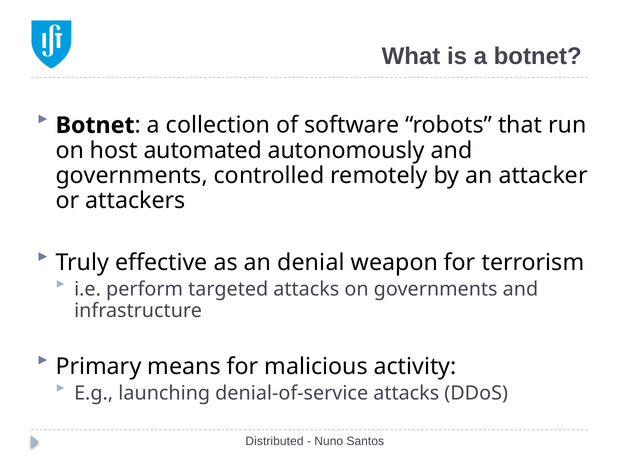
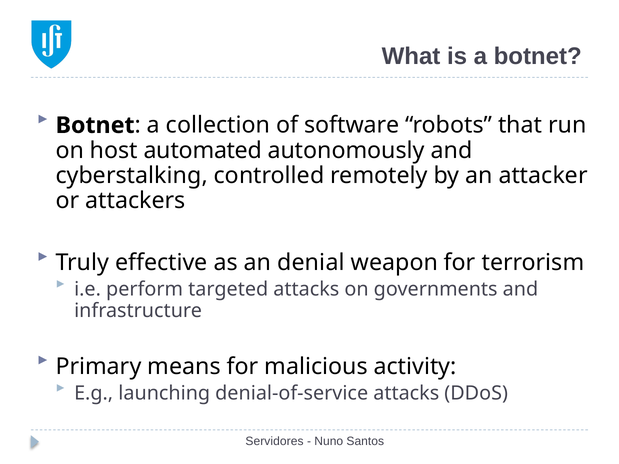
governments: governments -> cyberstalking (132, 176)
Distributed: Distributed -> Servidores (275, 441)
